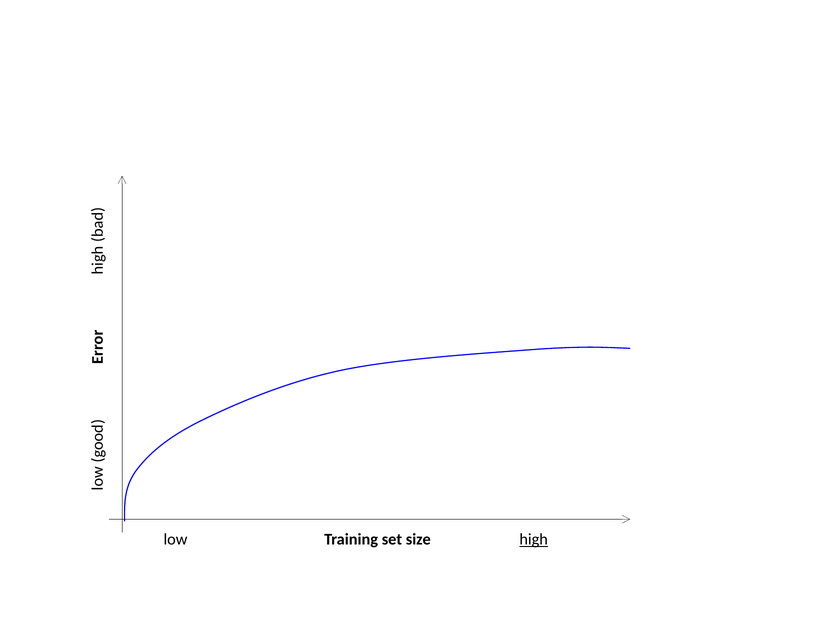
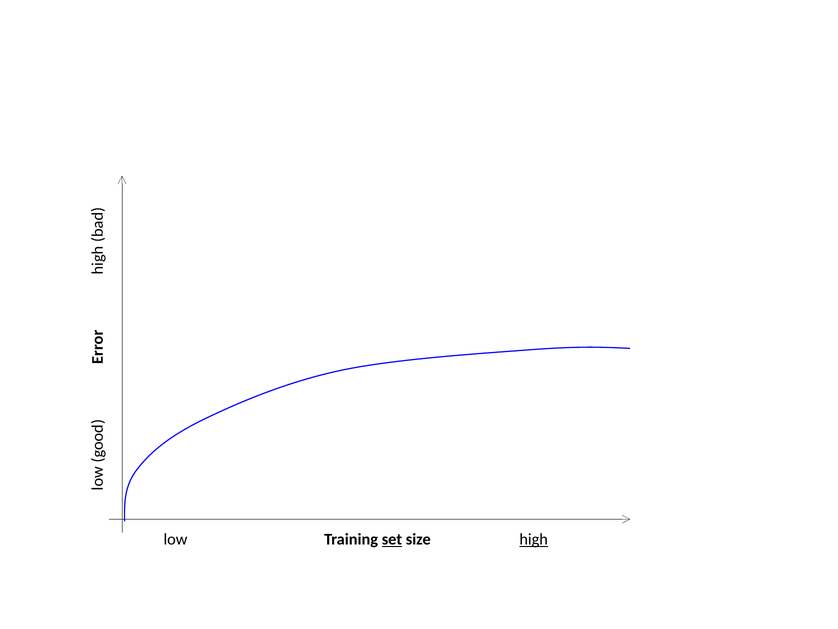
set underline: none -> present (392, 539)
